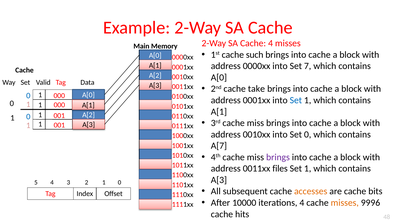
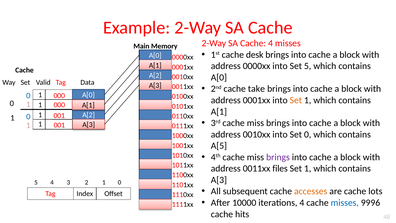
such: such -> desk (255, 55)
Set 7: 7 -> 5 (308, 66)
Set colour: blue -> orange (296, 100)
A[7: A[7 -> A[5 (219, 146)
bits: bits -> lots (375, 191)
misses colour: orange -> blue (345, 203)
